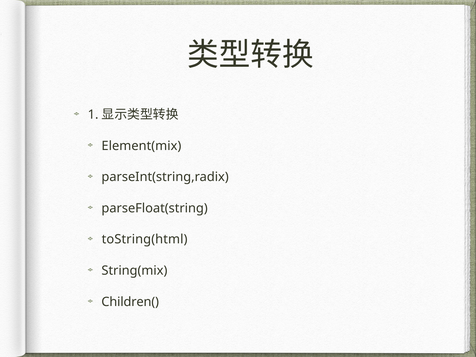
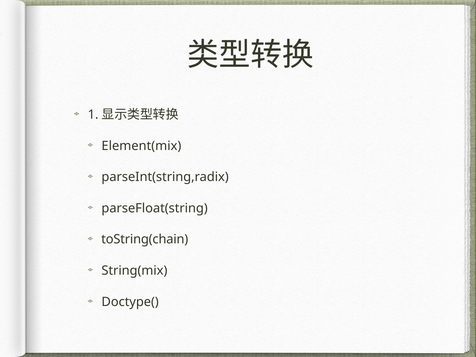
toString(html: toString(html -> toString(chain (145, 239)
Children(: Children( -> Doctype( (130, 302)
